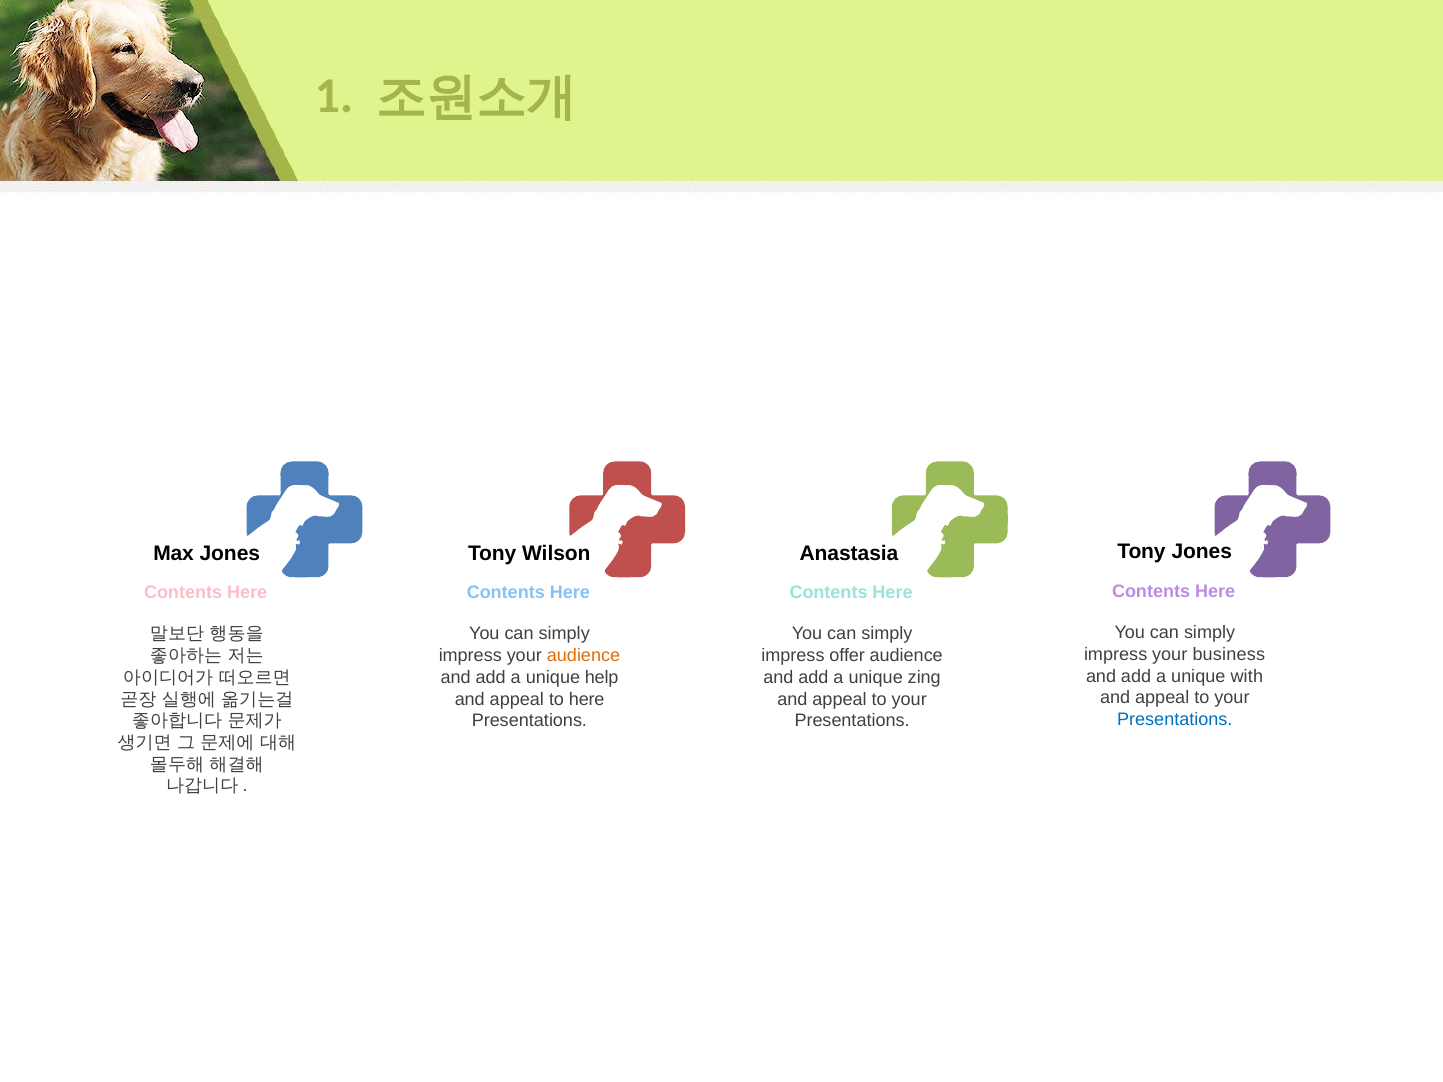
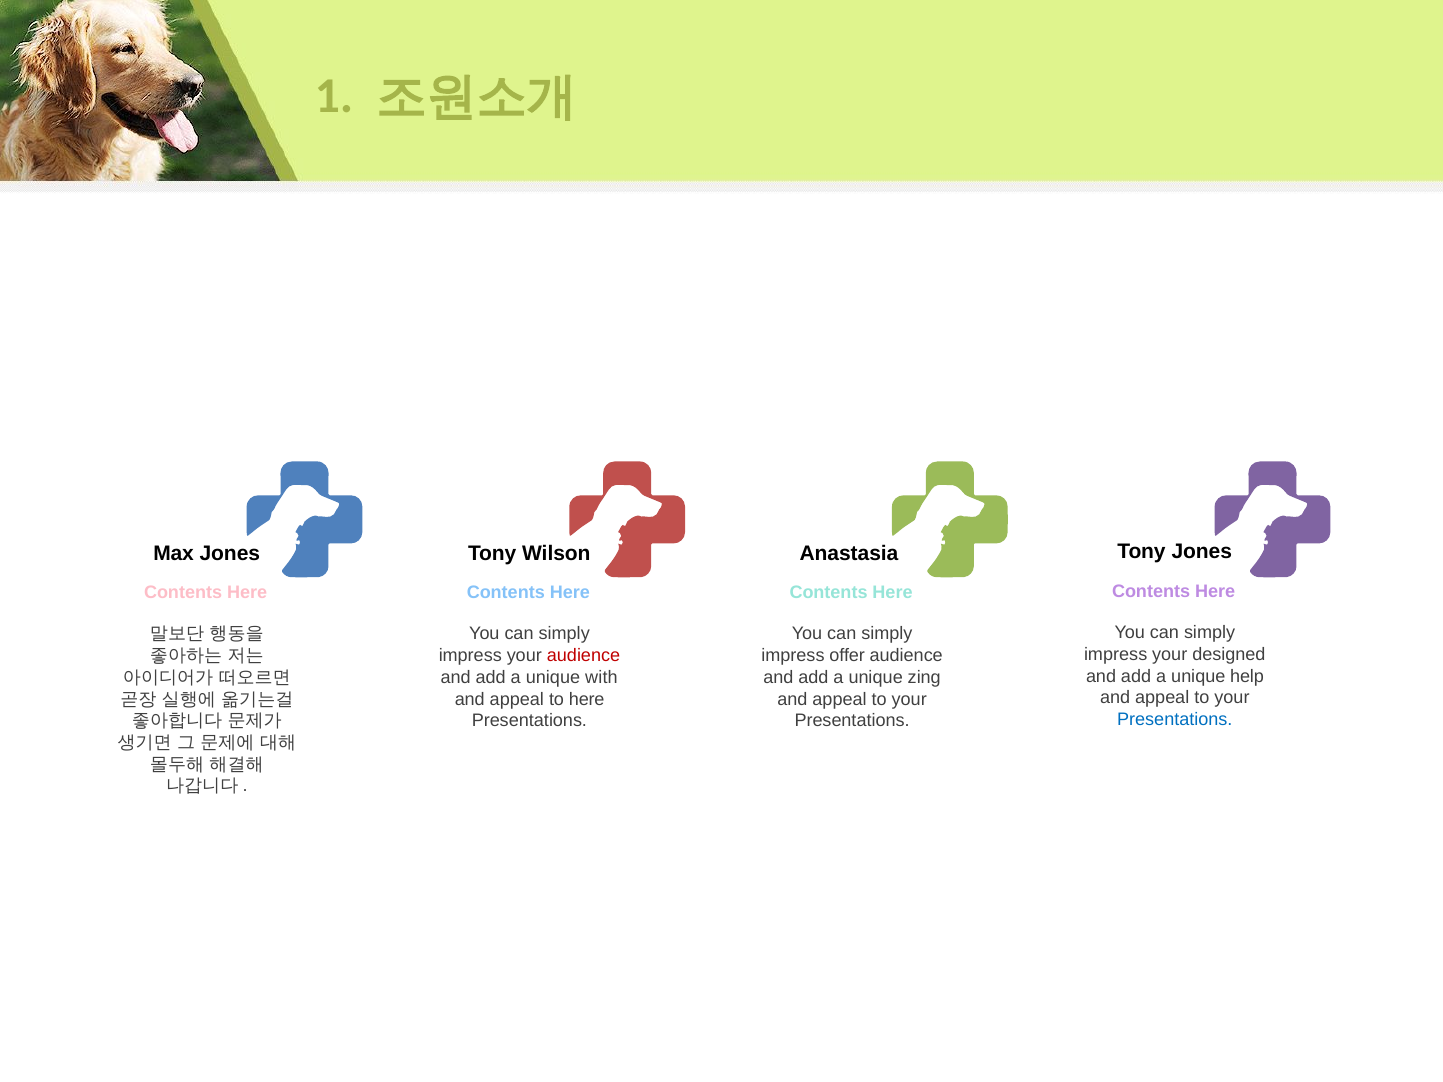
business: business -> designed (1229, 655)
audience colour: orange -> red (584, 656)
with: with -> help (1247, 676)
help: help -> with (601, 678)
